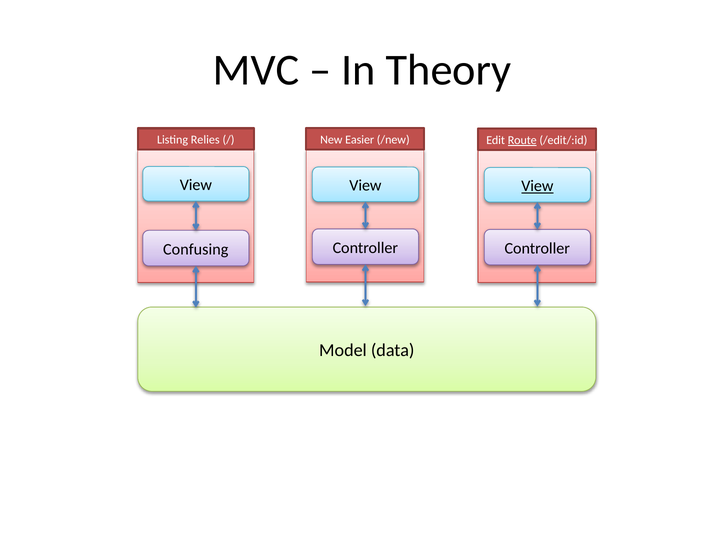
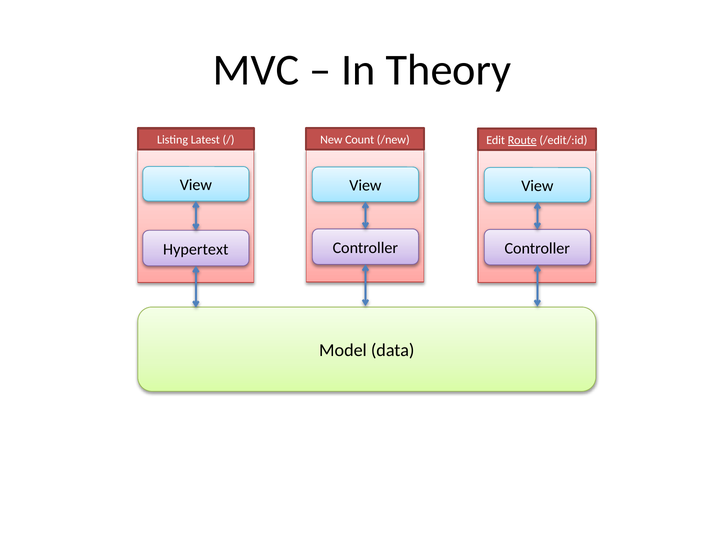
Relies: Relies -> Latest (205, 140)
Easier: Easier -> Count (360, 140)
View underline: present -> none (537, 186)
Confusing: Confusing -> Hypertext (196, 249)
